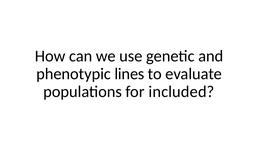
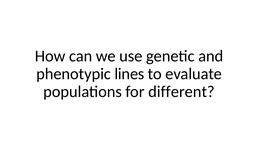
included: included -> different (182, 91)
